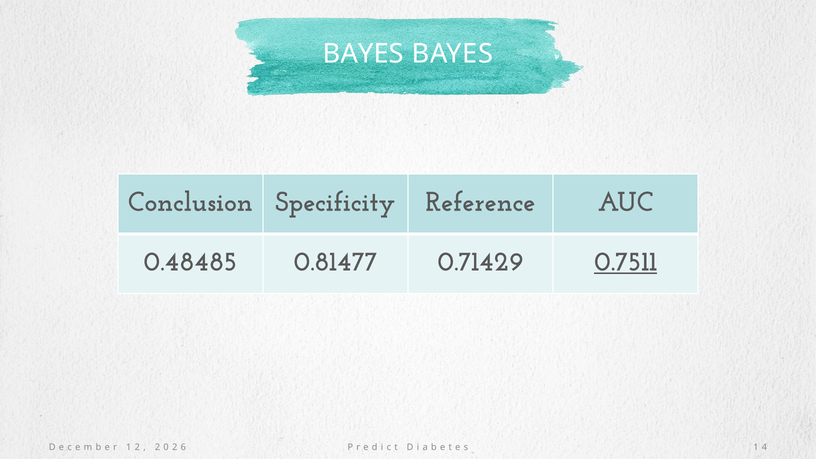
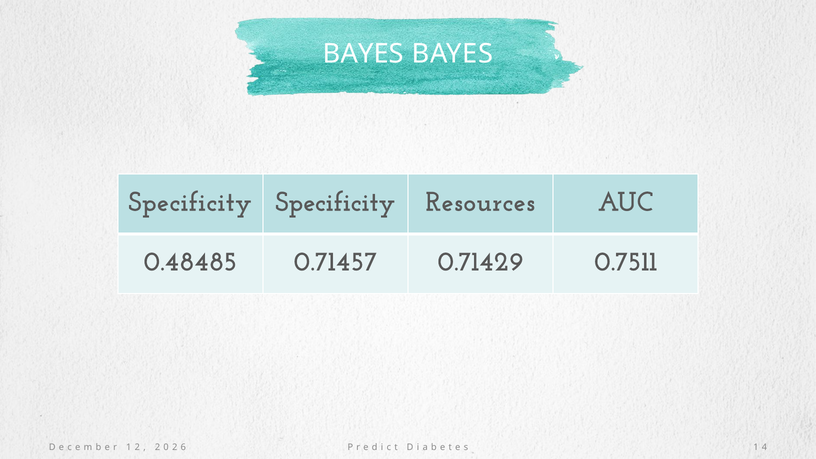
Conclusion: Conclusion -> Specificity (190, 202)
Reference: Reference -> Resources (480, 202)
0.81477: 0.81477 -> 0.71457 (335, 262)
0.7511 underline: present -> none (626, 262)
